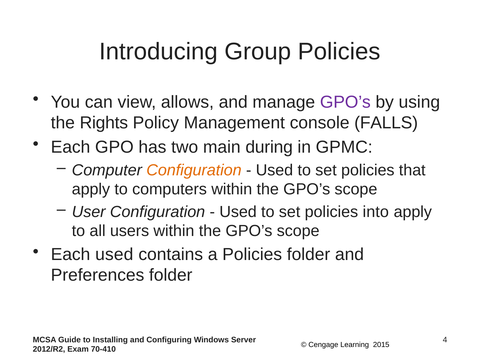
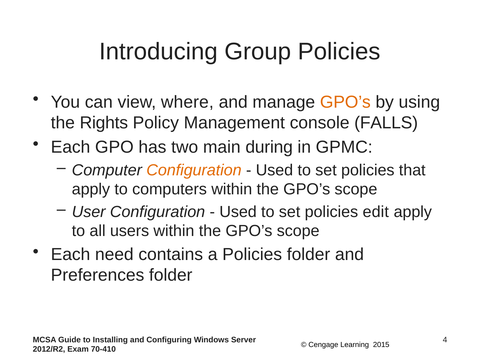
allows: allows -> where (187, 102)
GPO’s colour: purple -> orange (345, 102)
into: into -> edit (376, 212)
Each used: used -> need (114, 254)
